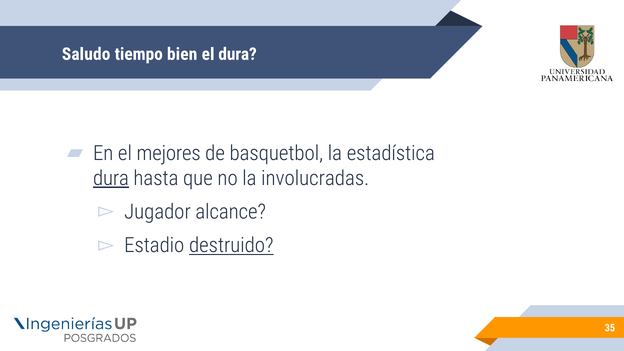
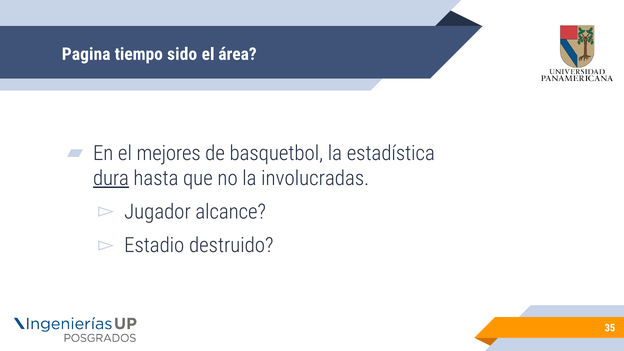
Saludo: Saludo -> Pagina (86, 54)
bien: bien -> sido (182, 54)
el dura: dura -> área (237, 54)
destruido underline: present -> none (231, 245)
